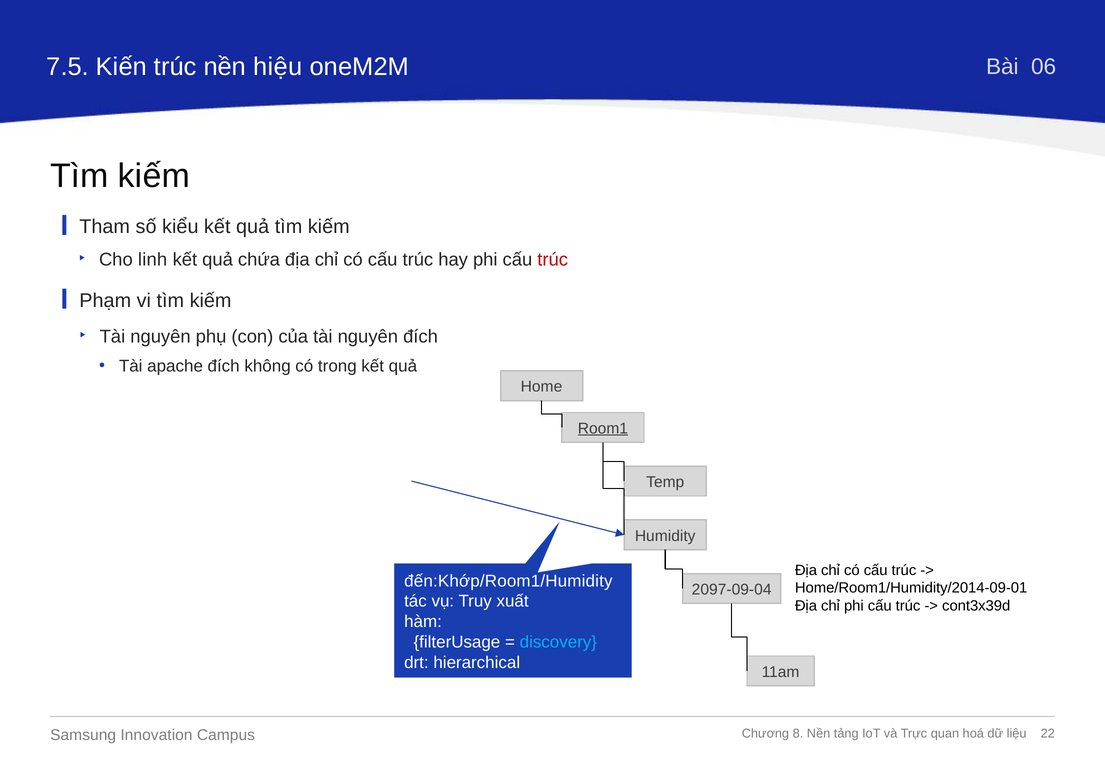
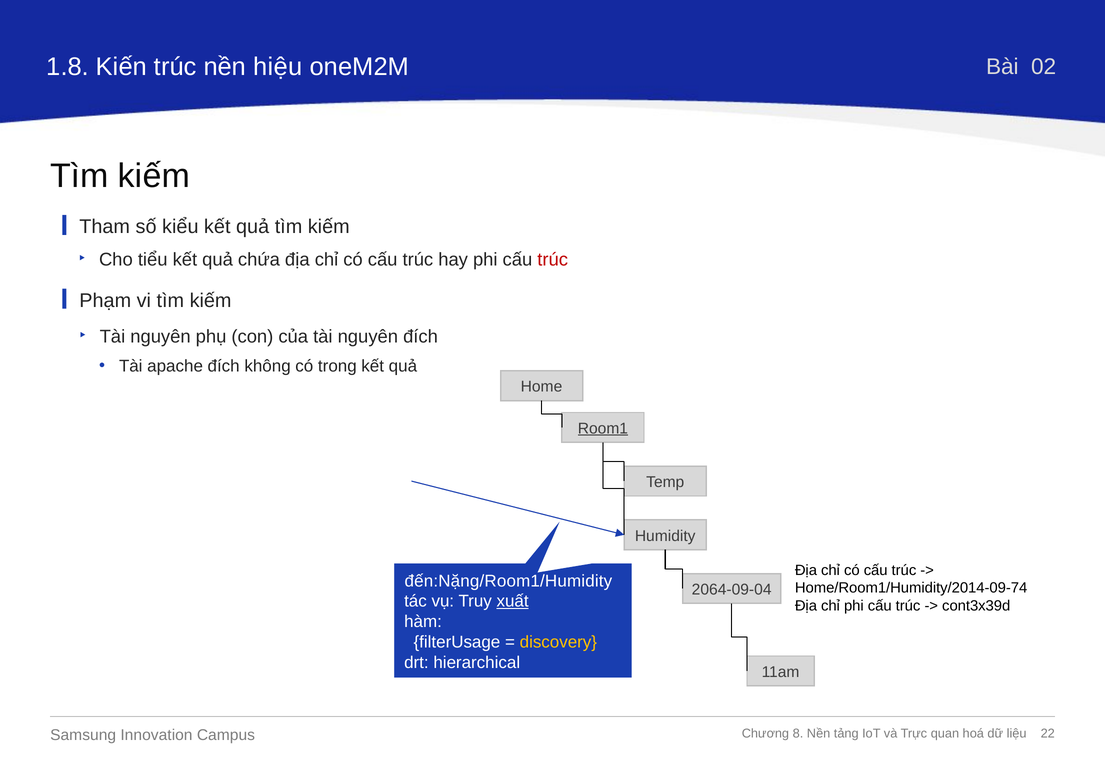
7.5: 7.5 -> 1.8 (68, 67)
06: 06 -> 02 (1044, 67)
linh: linh -> tiểu (153, 260)
đến:Khớp/Room1/Humidity: đến:Khớp/Room1/Humidity -> đến:Nặng/Room1/Humidity (508, 581)
Home/Room1/Humidity/2014-09-01: Home/Room1/Humidity/2014-09-01 -> Home/Room1/Humidity/2014-09-74 (911, 588)
2097-09-04: 2097-09-04 -> 2064-09-04 (732, 590)
xuất underline: none -> present (513, 601)
discovery colour: light blue -> yellow (558, 642)
